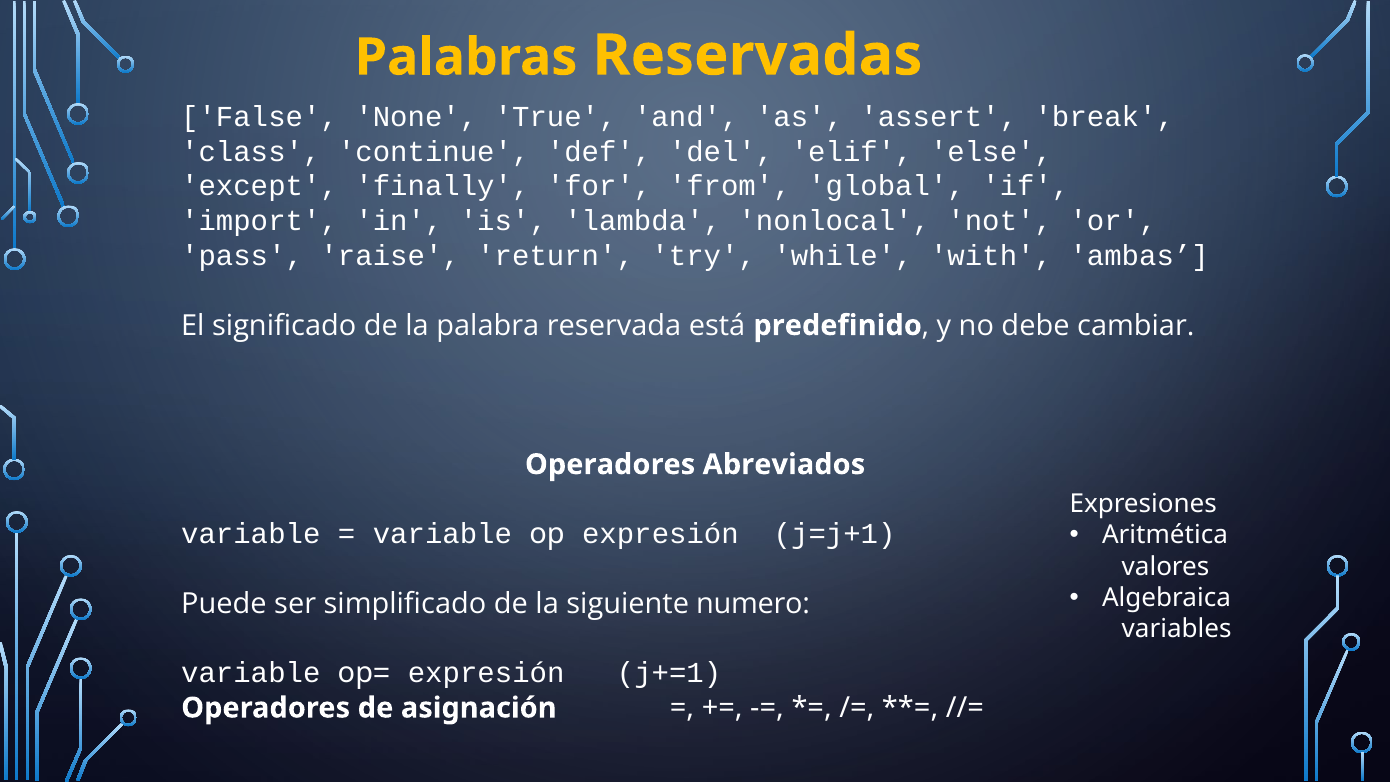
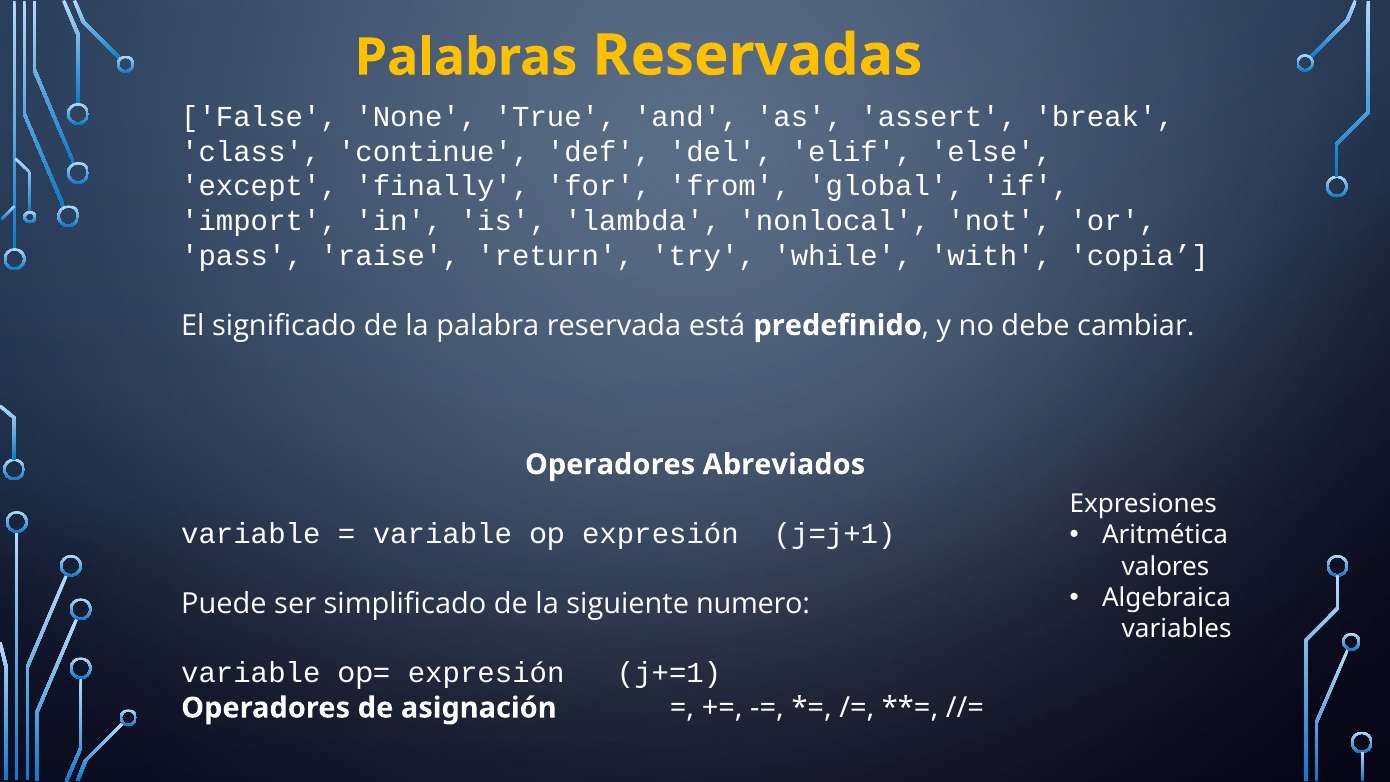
ambas: ambas -> copia (1139, 256)
